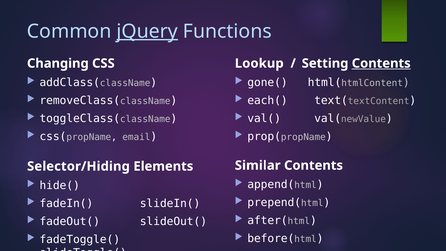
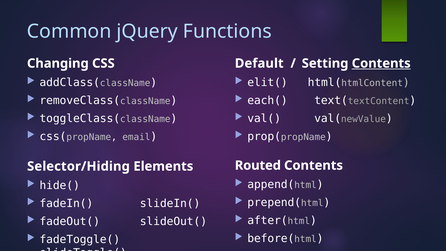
jQuery underline: present -> none (147, 31)
Lookup: Lookup -> Default (259, 63)
gone(: gone( -> elit( (267, 82)
Similar: Similar -> Routed (258, 165)
